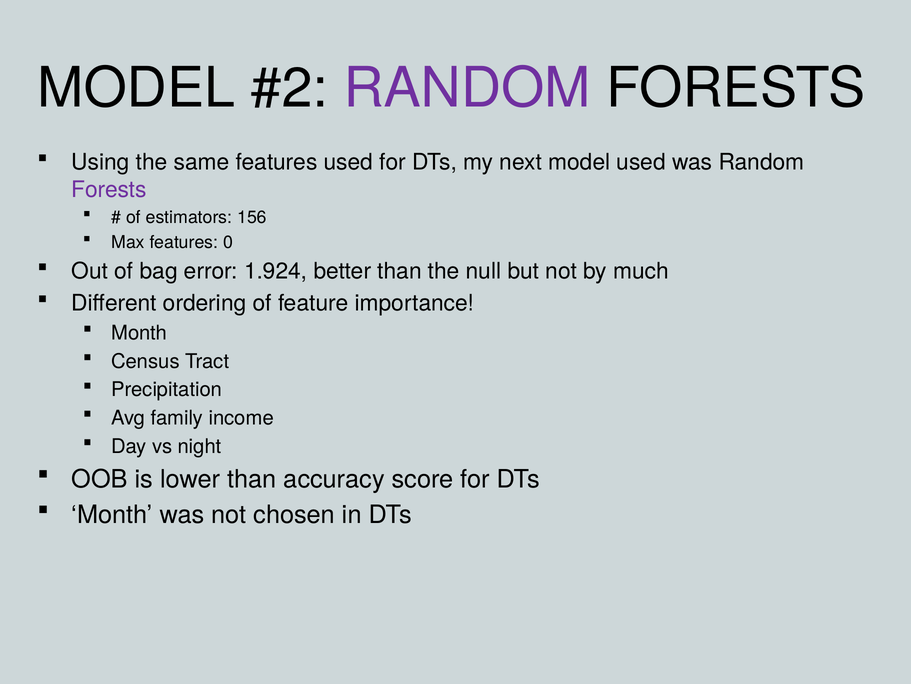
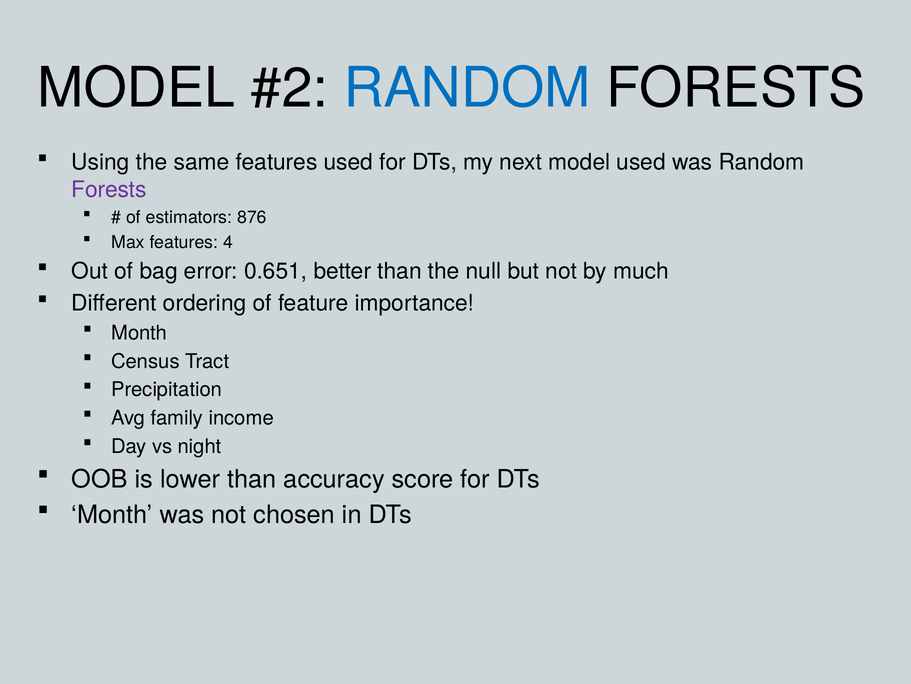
RANDOM colour: purple -> blue (467, 88)
156: 156 -> 876 (252, 217)
0: 0 -> 4 (228, 242)
1.924: 1.924 -> 0.651 (276, 271)
